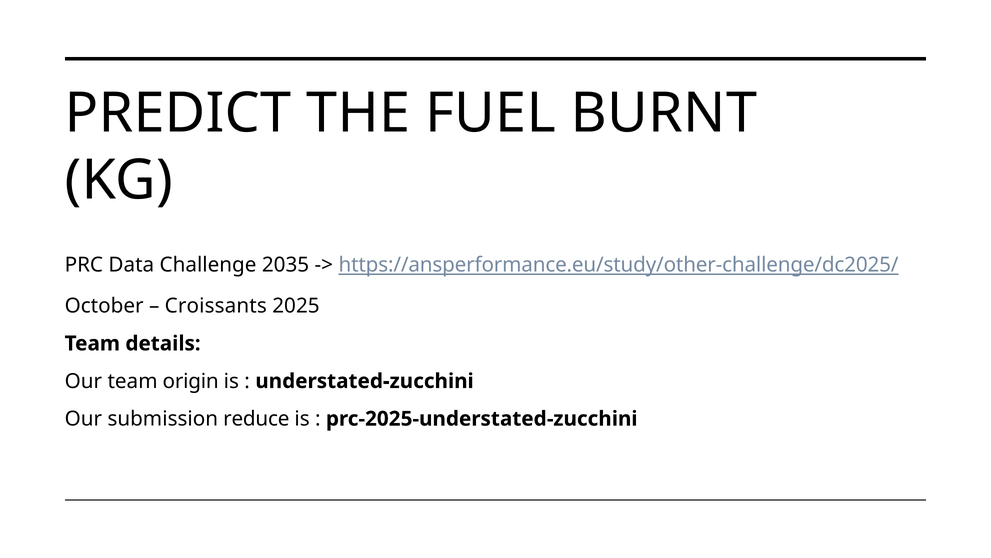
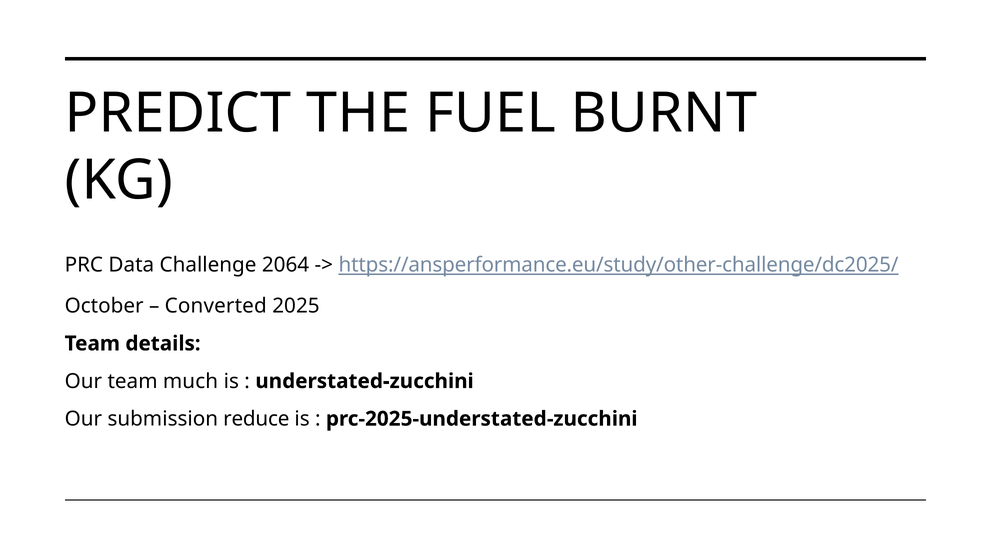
2035: 2035 -> 2064 (286, 265)
Croissants: Croissants -> Converted (216, 306)
origin: origin -> much (191, 381)
